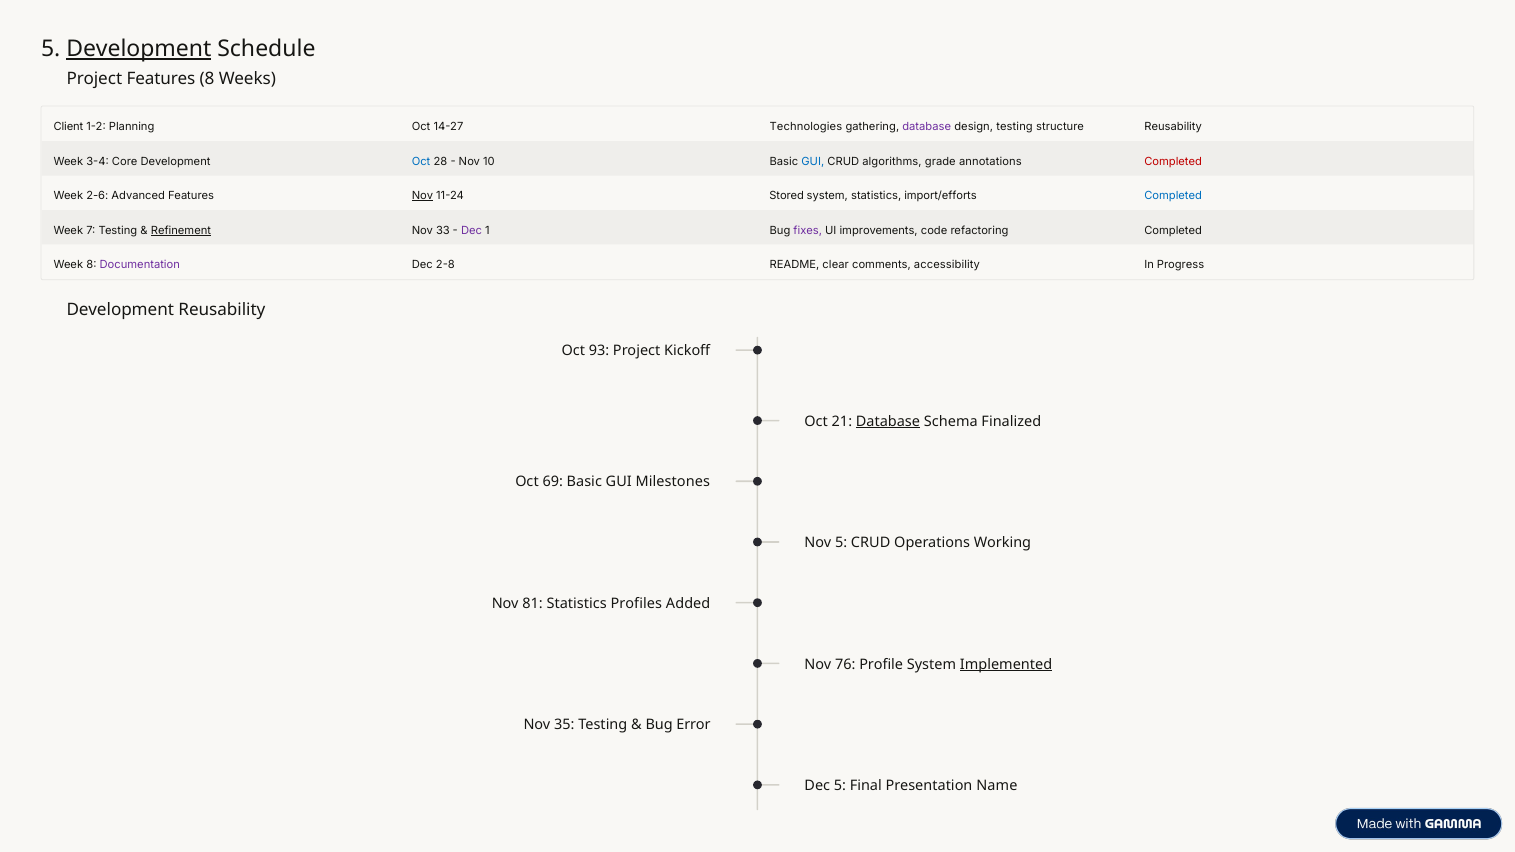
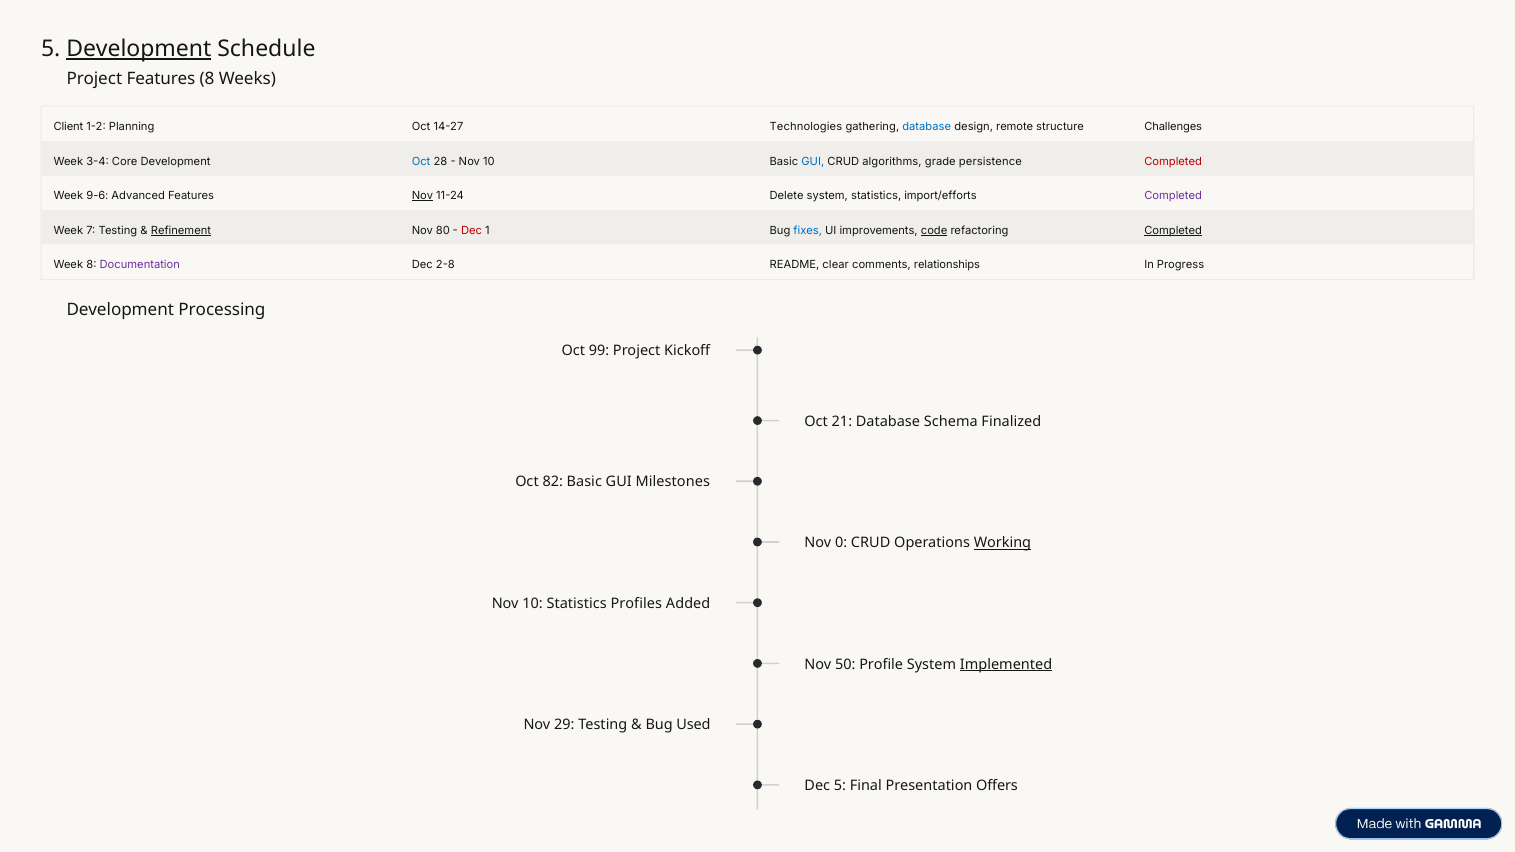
database colour: purple -> blue (927, 127)
design testing: testing -> remote (1015, 127)
Reusability: Reusability -> Challenges (1173, 127)
annotations: annotations -> persistence (990, 161)
2-6: 2-6 -> 9-6 (97, 196)
Stored: Stored -> Delete (787, 196)
Completed colour: blue -> purple (1173, 196)
33: 33 -> 80 (443, 230)
Dec colour: purple -> red (472, 230)
fixes colour: purple -> blue (808, 230)
code underline: none -> present (934, 230)
Completed underline: none -> present (1173, 230)
accessibility: accessibility -> relationships (947, 265)
Development Reusability: Reusability -> Processing (222, 310)
93: 93 -> 99 (599, 351)
Database underline: present -> none (888, 422)
69: 69 -> 82 (553, 482)
Nov 5: 5 -> 0 (841, 543)
Working underline: none -> present (1002, 543)
81: 81 -> 10 (533, 604)
76: 76 -> 50 (845, 664)
35: 35 -> 29 (564, 725)
Error: Error -> Used (693, 725)
Name: Name -> Offers (997, 786)
